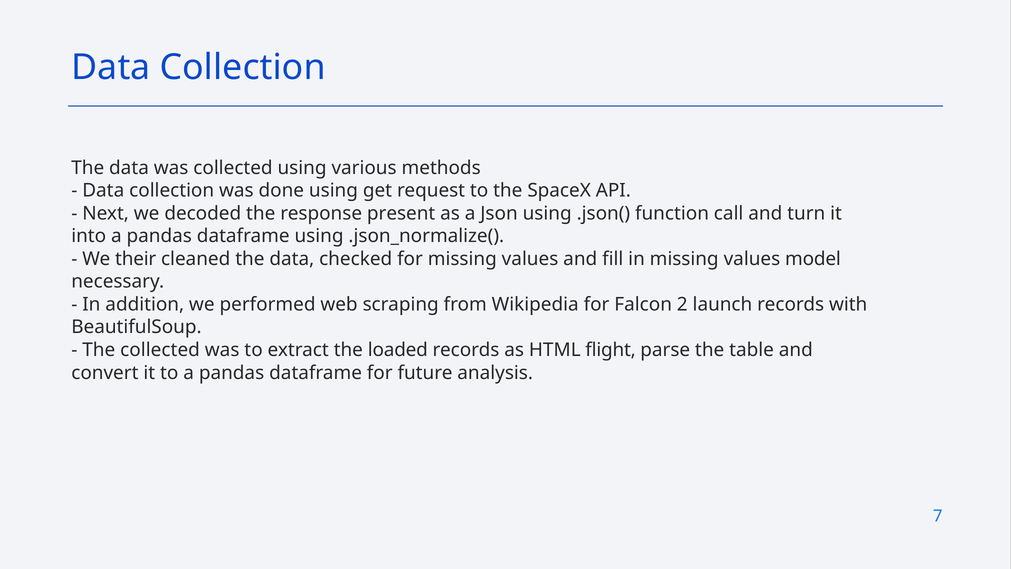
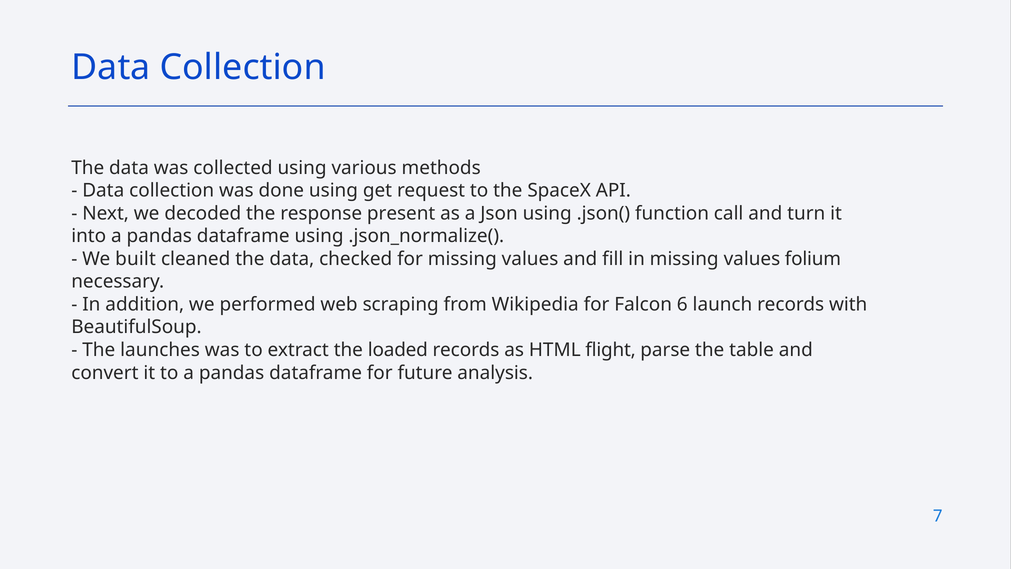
their: their -> built (136, 259)
model: model -> folium (813, 259)
2: 2 -> 6 (682, 304)
The collected: collected -> launches (160, 350)
